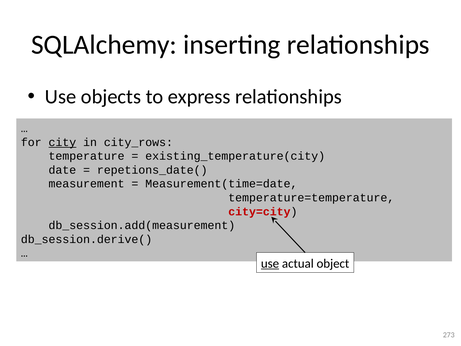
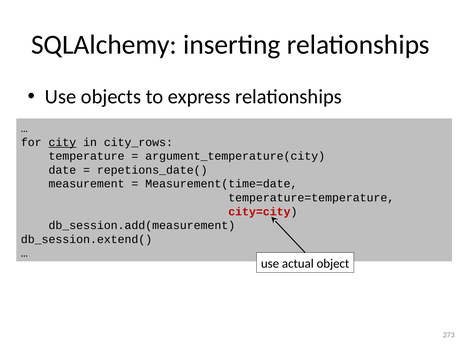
existing_temperature(city: existing_temperature(city -> argument_temperature(city (235, 156)
db_session.derive(: db_session.derive( -> db_session.extend( (87, 239)
use underline: present -> none (270, 263)
